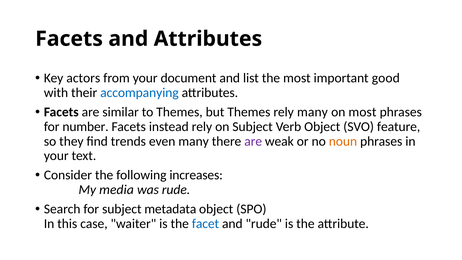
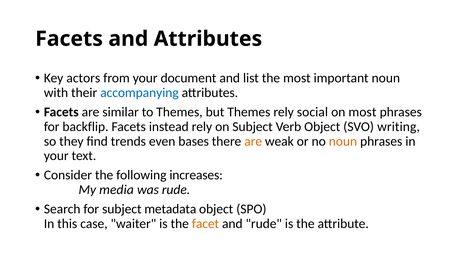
important good: good -> noun (386, 78)
rely many: many -> social (312, 112)
number: number -> backflip (85, 127)
feature: feature -> writing (399, 127)
even many: many -> bases (194, 141)
are colour: purple -> orange (253, 141)
facet colour: blue -> orange (205, 224)
